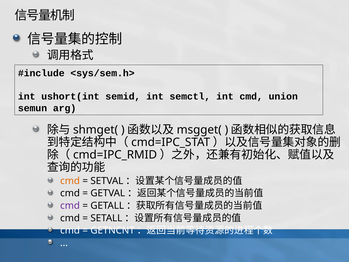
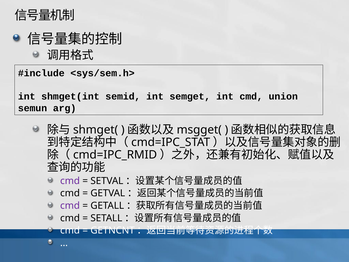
ushort(int: ushort(int -> shmget(int (70, 96)
semctl: semctl -> semget (190, 96)
cmd colour: orange -> purple (70, 181)
